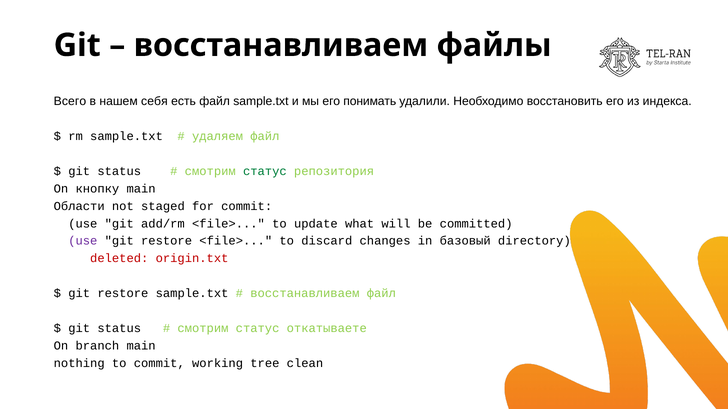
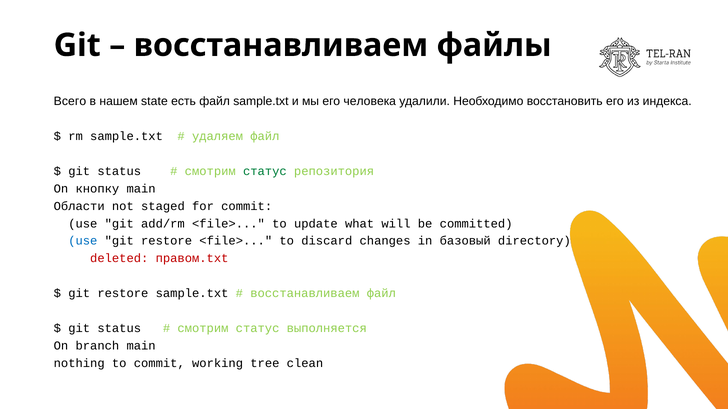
себя: себя -> state (154, 102)
понимать: понимать -> человека (370, 102)
use colour: purple -> blue (83, 241)
origin.txt: origin.txt -> правом.txt (192, 259)
откатываете: откатываете -> выполняется (327, 329)
